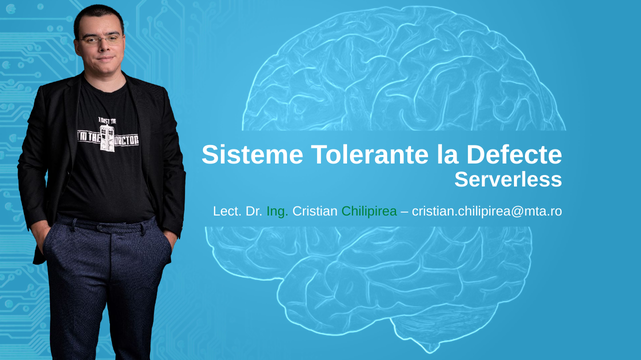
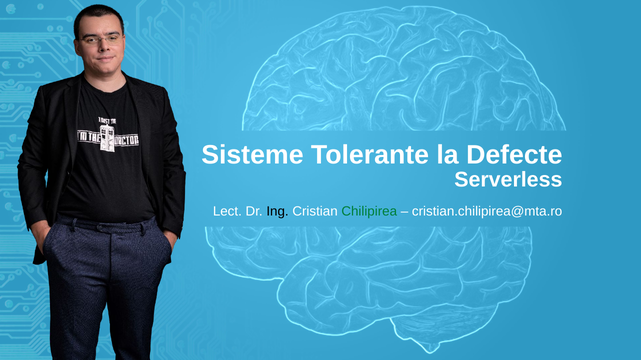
Ing colour: green -> black (278, 212)
